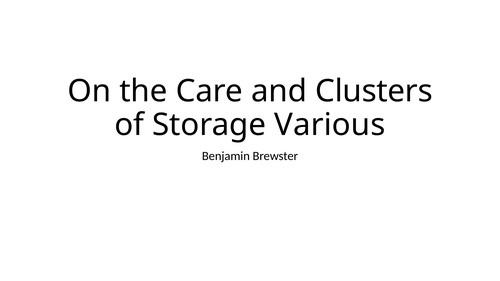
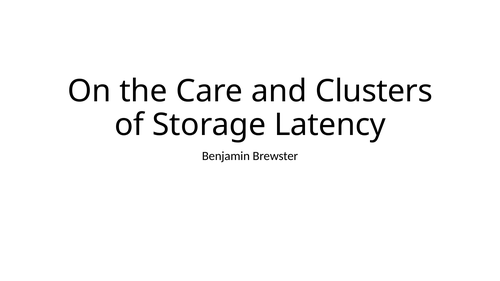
Various: Various -> Latency (330, 125)
